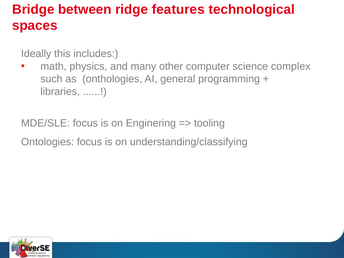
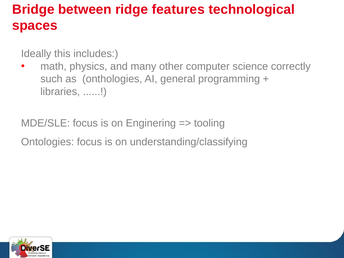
complex: complex -> correctly (291, 66)
